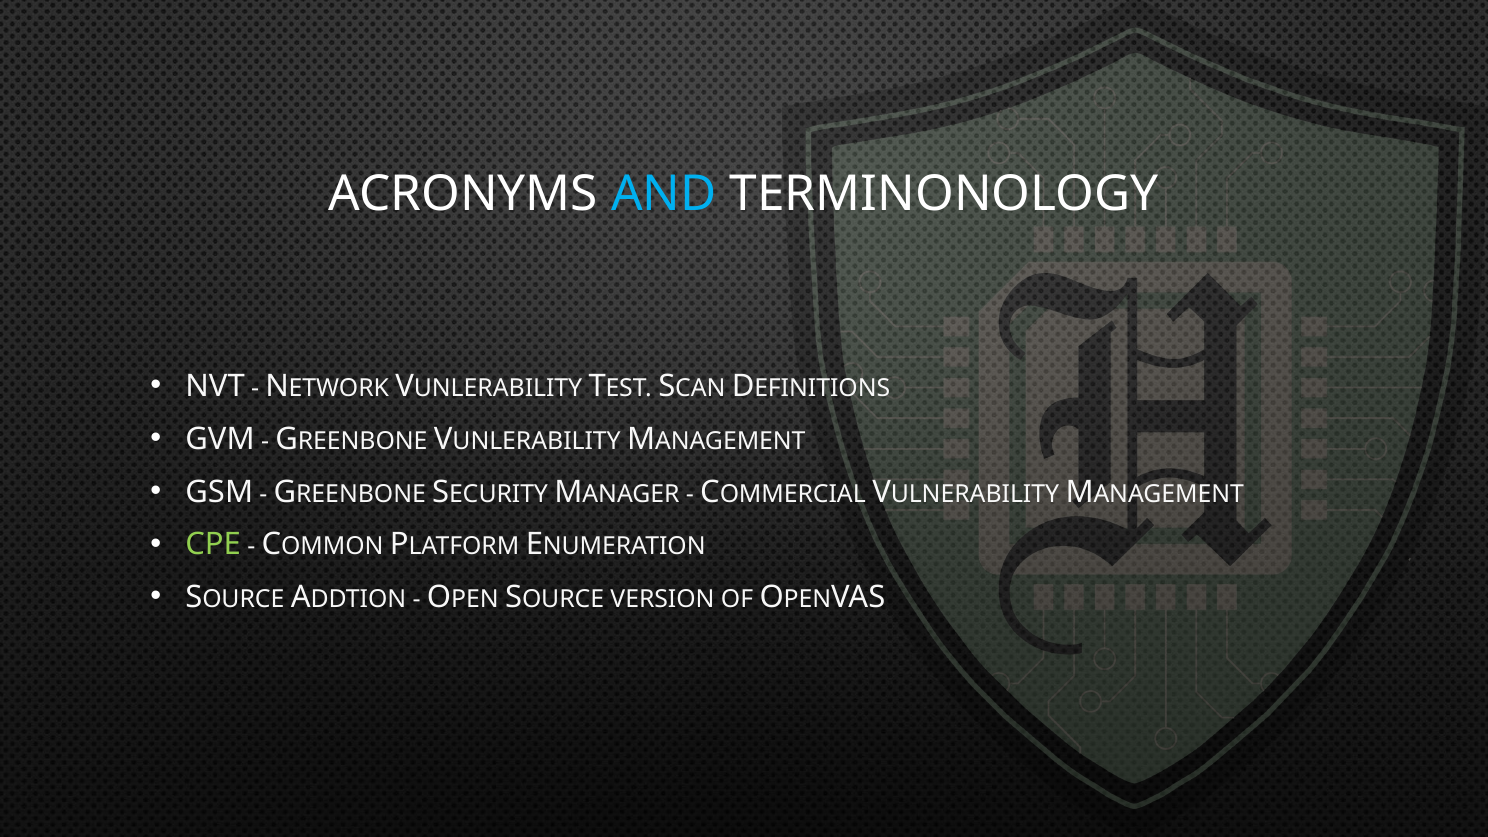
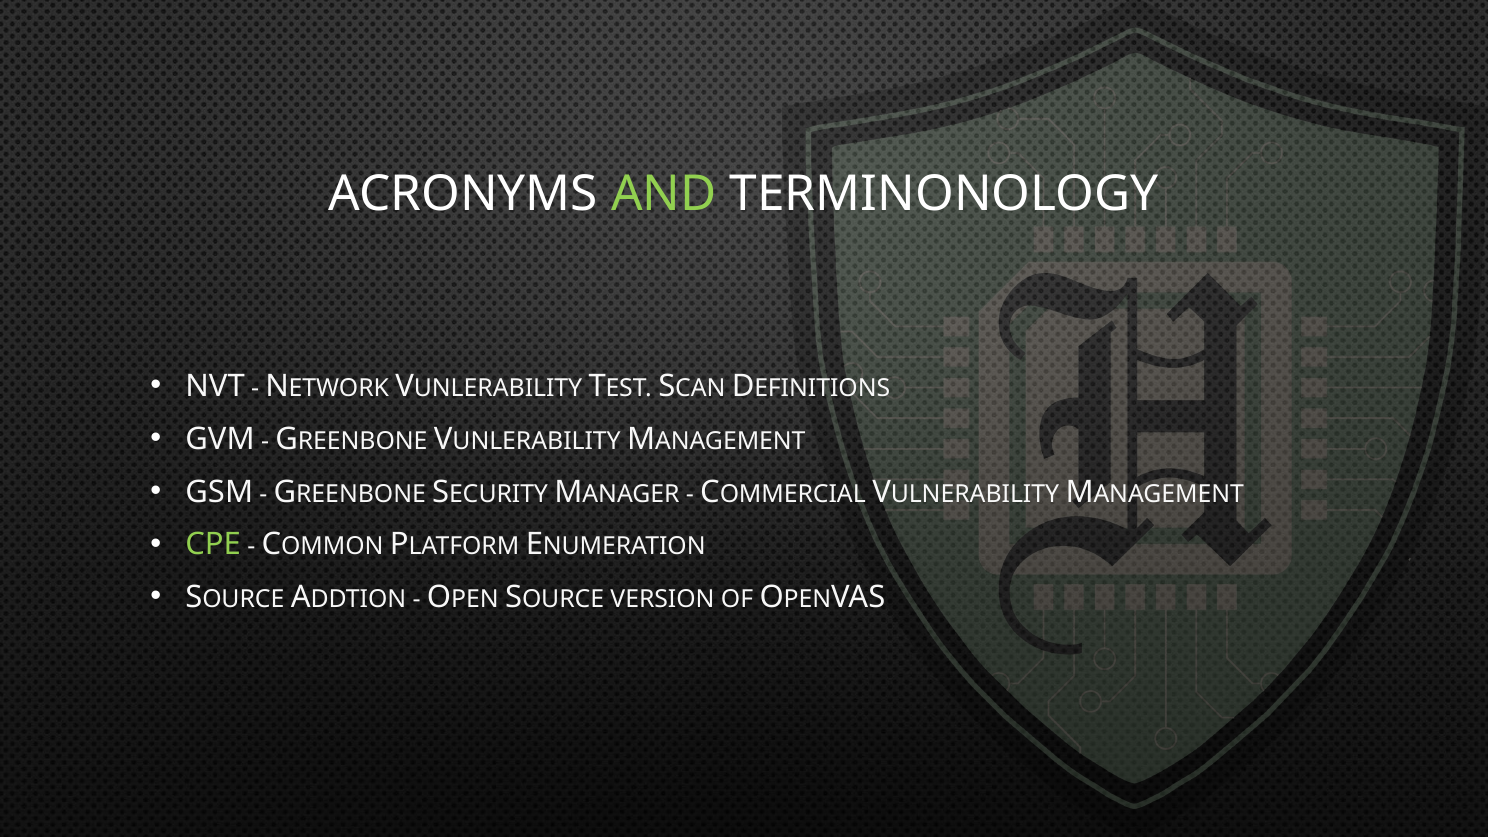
AND colour: light blue -> light green (664, 194)
